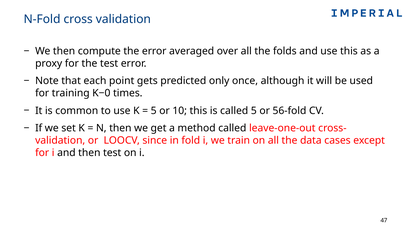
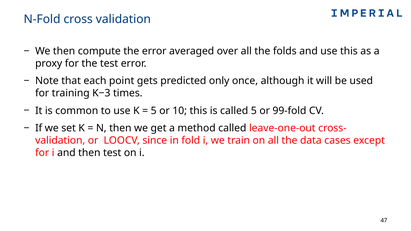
K−0: K−0 -> K−3 (101, 93)
56-fold: 56-fold -> 99-fold (289, 111)
